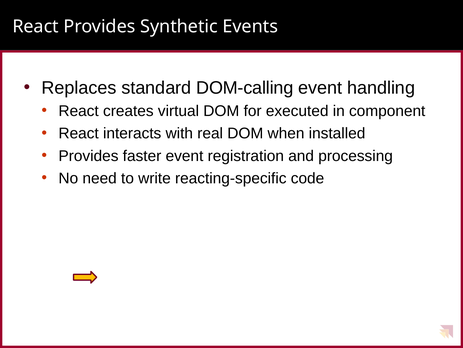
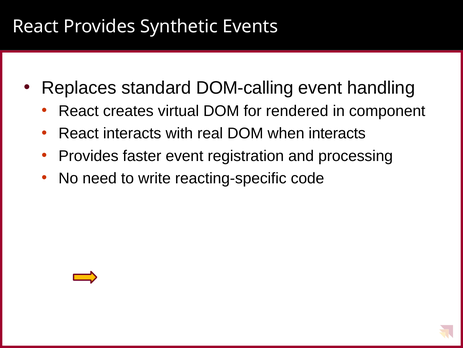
executed: executed -> rendered (297, 111)
when installed: installed -> interacts (337, 133)
